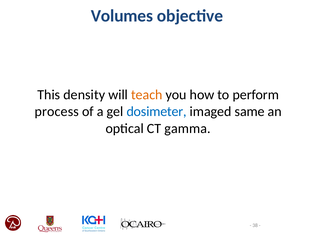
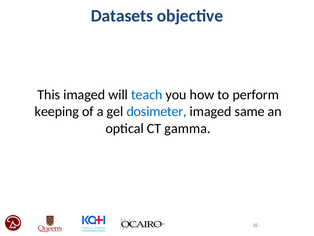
Volumes: Volumes -> Datasets (122, 16)
This density: density -> imaged (84, 95)
teach colour: orange -> blue (147, 95)
process: process -> keeping (57, 111)
